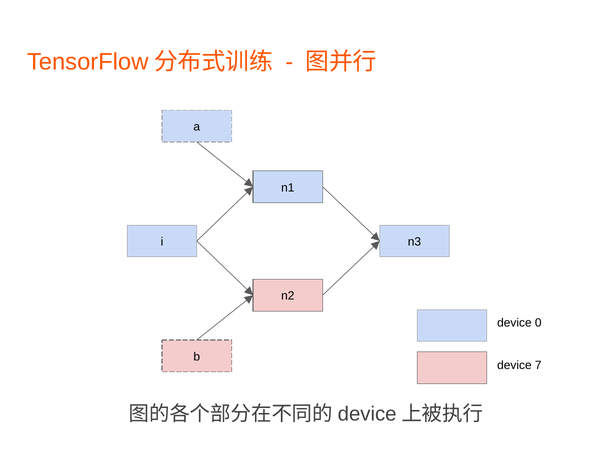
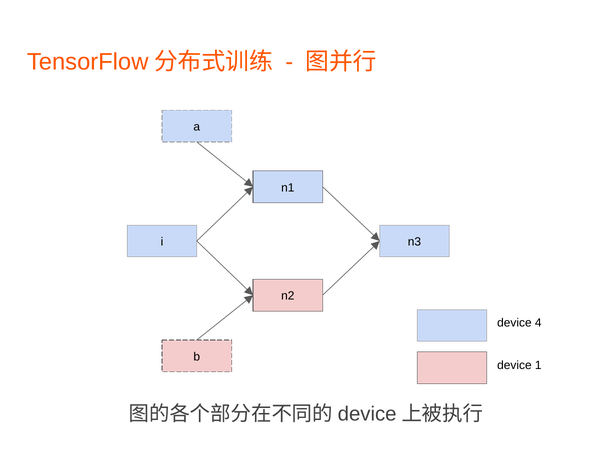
0: 0 -> 4 (538, 323)
7: 7 -> 1 (538, 366)
